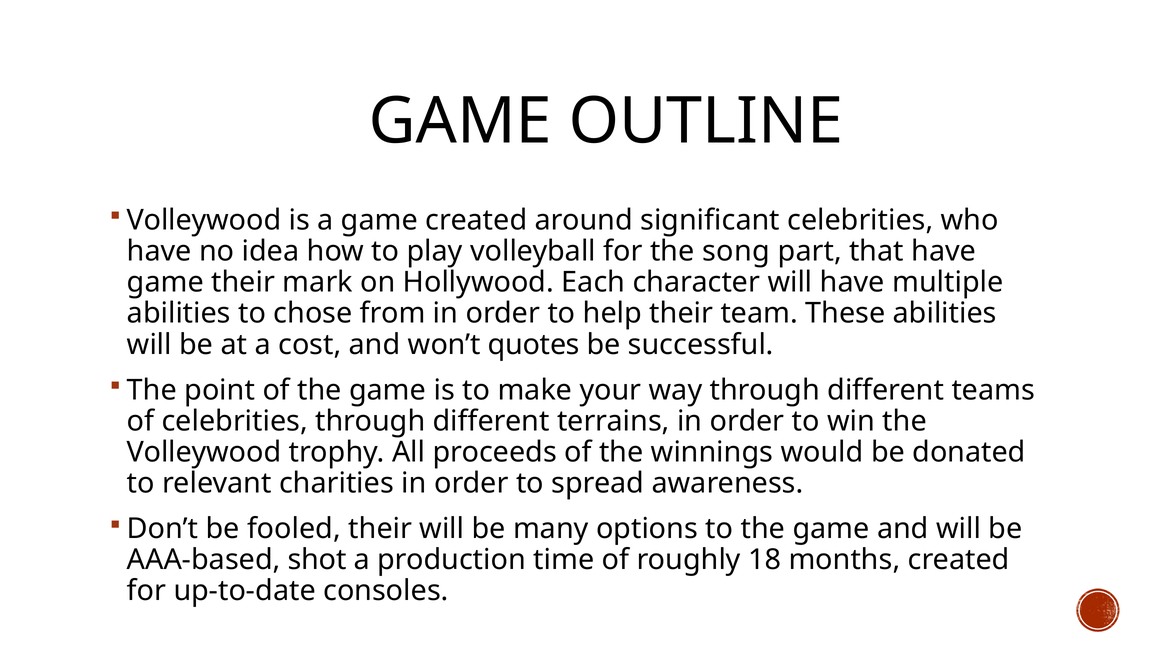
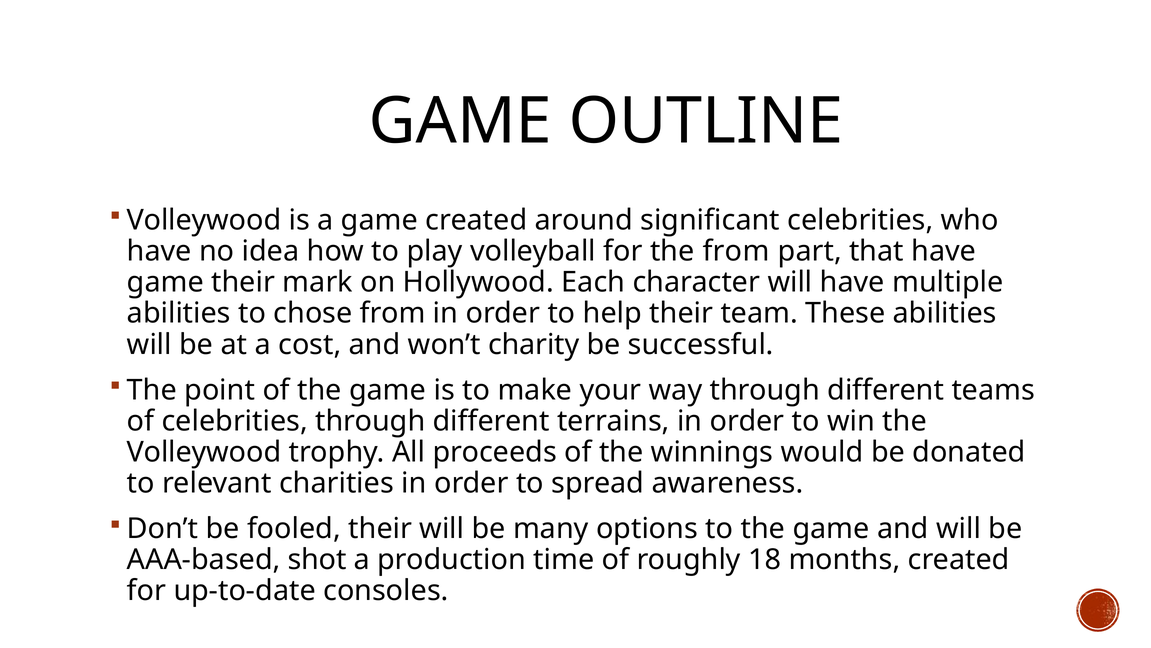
the song: song -> from (736, 251)
quotes: quotes -> charity (534, 344)
